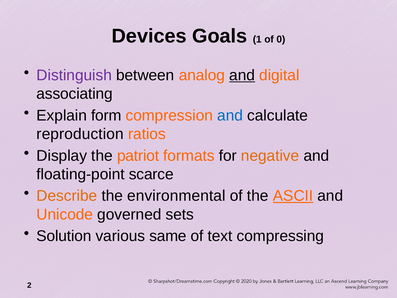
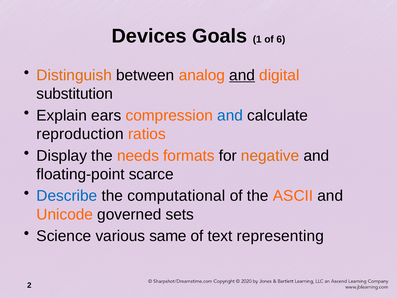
0: 0 -> 6 (281, 39)
Distinguish colour: purple -> orange (74, 75)
associating: associating -> substitution (75, 94)
form: form -> ears (106, 115)
patriot: patriot -> needs (138, 156)
Describe colour: orange -> blue (67, 196)
environmental: environmental -> computational (176, 196)
ASCII underline: present -> none (293, 196)
Solution: Solution -> Science (64, 236)
compressing: compressing -> representing (280, 236)
